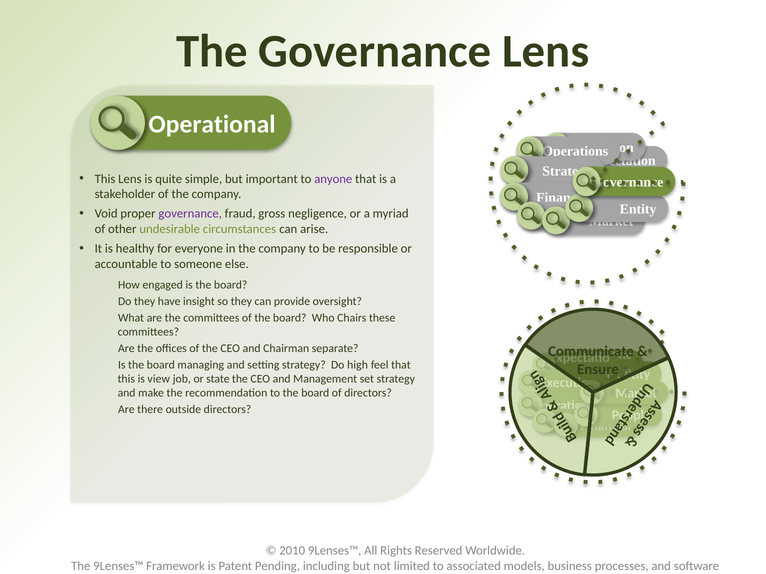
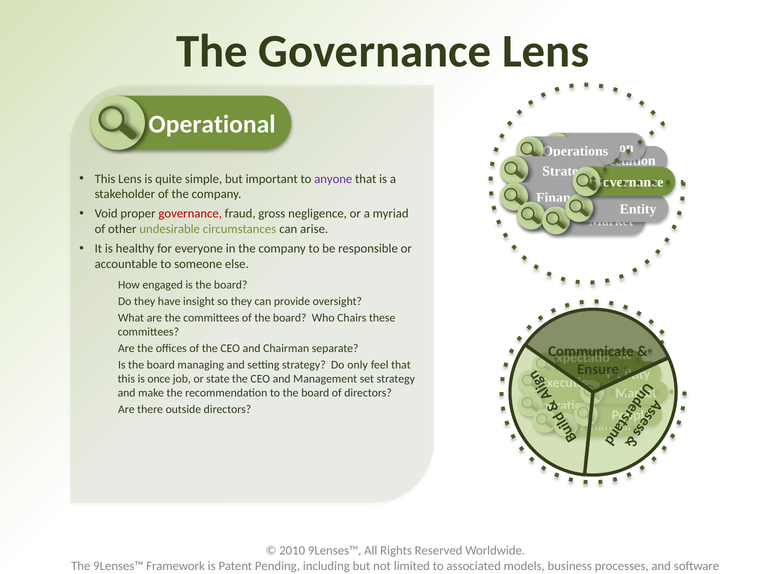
governance colour: purple -> red (190, 214)
high: high -> only (358, 365)
view: view -> once (159, 379)
